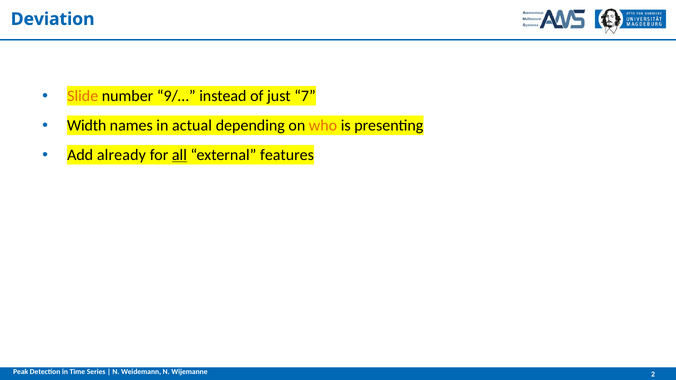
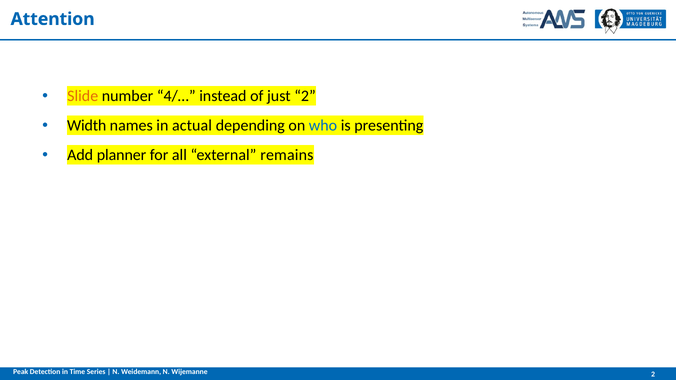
Deviation: Deviation -> Attention (53, 19)
9/…: 9/… -> 4/… (176, 96)
just 7: 7 -> 2 (305, 96)
who colour: orange -> blue (323, 126)
already: already -> planner (122, 155)
all underline: present -> none (179, 155)
features: features -> remains (287, 155)
